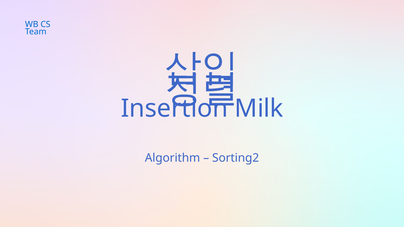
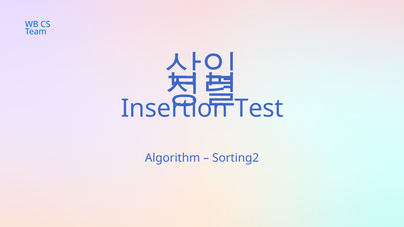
Milk: Milk -> Test (259, 109)
